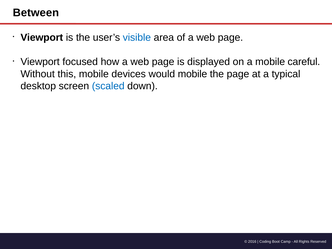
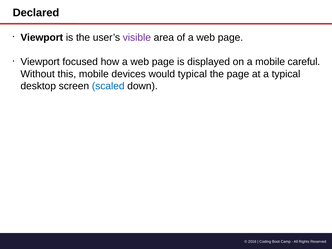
Between: Between -> Declared (36, 13)
visible colour: blue -> purple (137, 37)
would mobile: mobile -> typical (192, 74)
